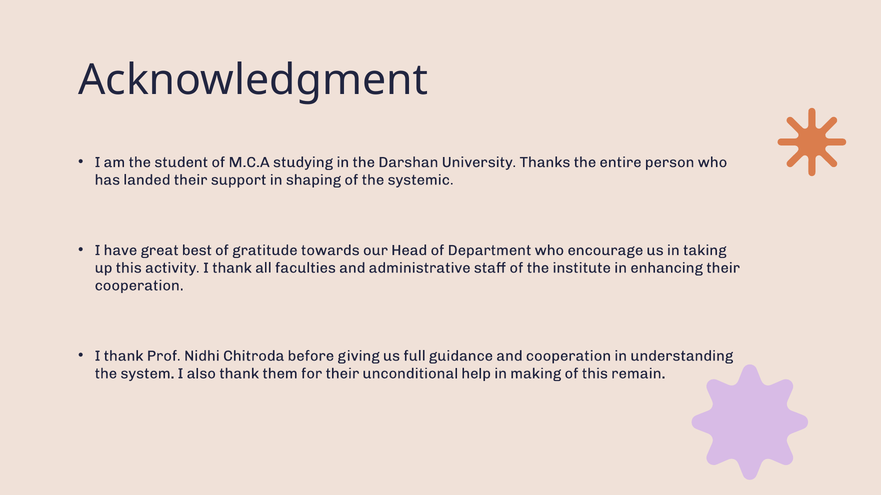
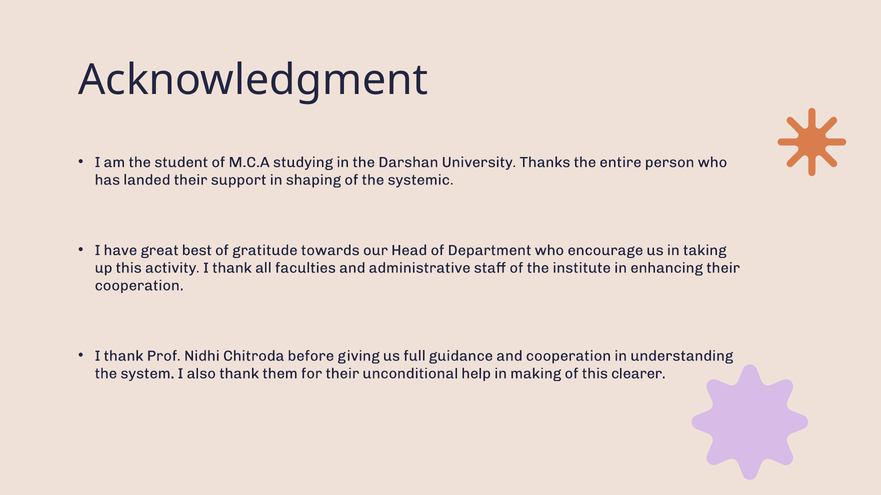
remain: remain -> clearer (638, 374)
